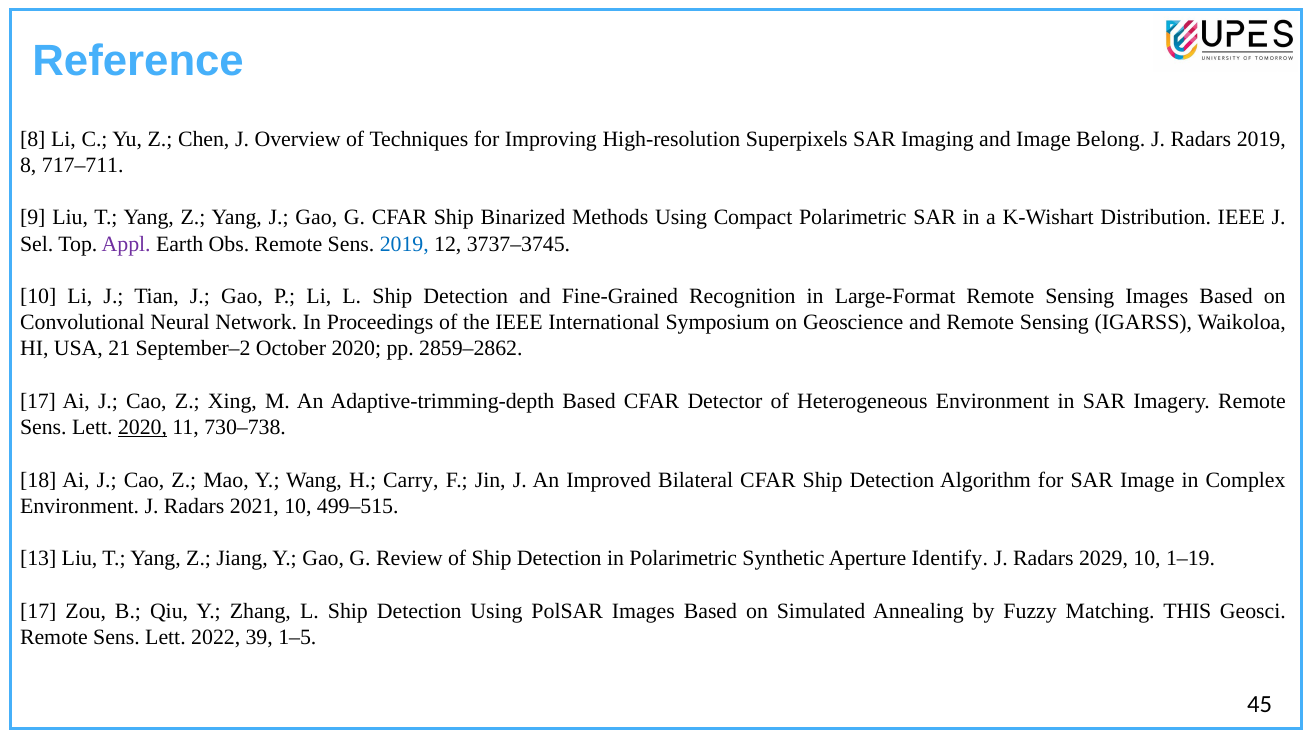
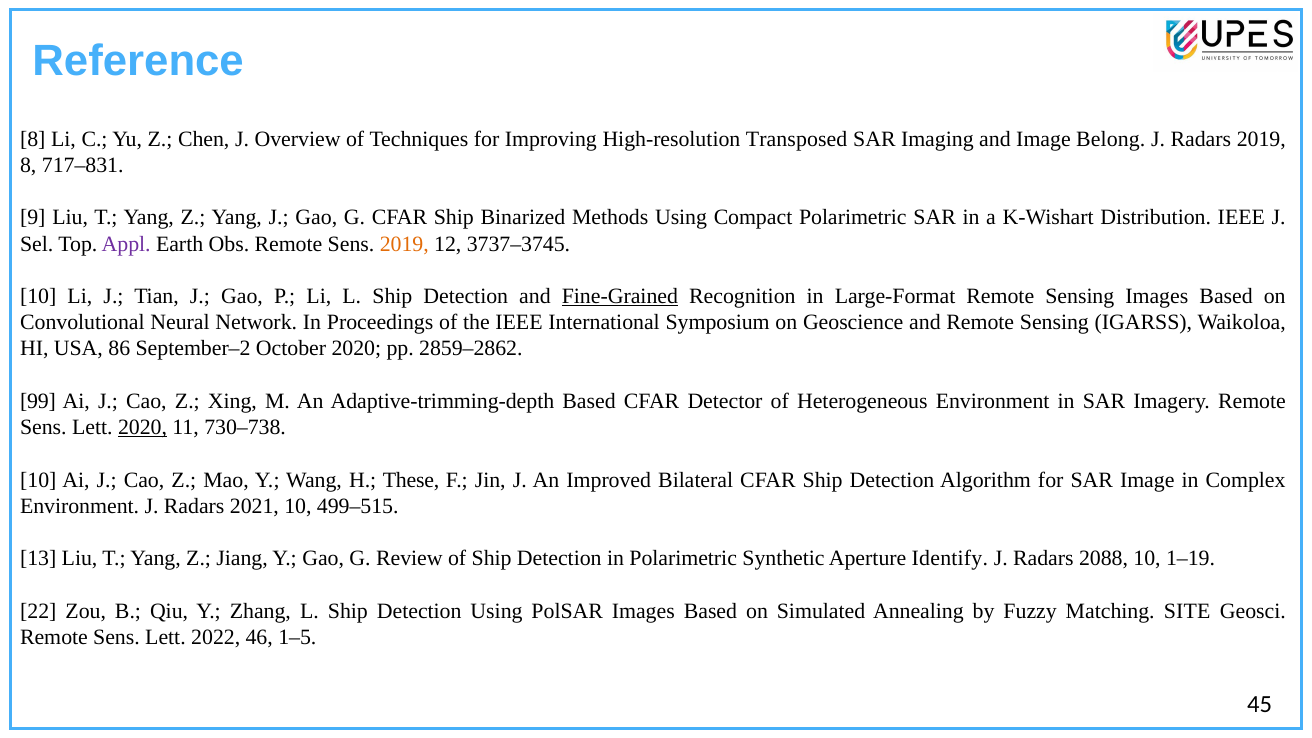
Superpixels: Superpixels -> Transposed (797, 139)
717–711: 717–711 -> 717–831 (83, 165)
2019 colour: blue -> orange (404, 244)
Fine-Grained underline: none -> present (620, 296)
21: 21 -> 86 (119, 349)
17: 17 -> 99 (38, 401)
18: 18 -> 10 (38, 480)
Carry: Carry -> These (411, 480)
2029: 2029 -> 2088 (1104, 559)
17: 17 -> 22 (38, 611)
THIS: THIS -> SITE (1187, 611)
39: 39 -> 46 (259, 637)
